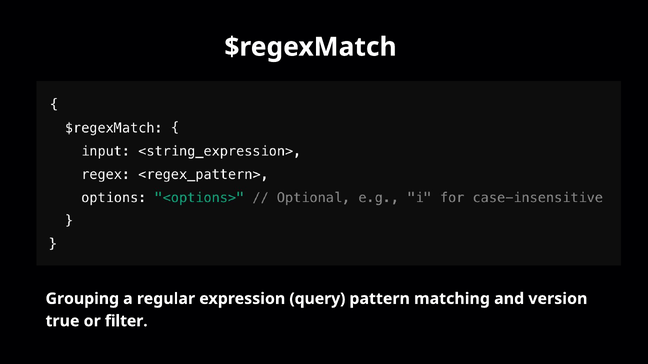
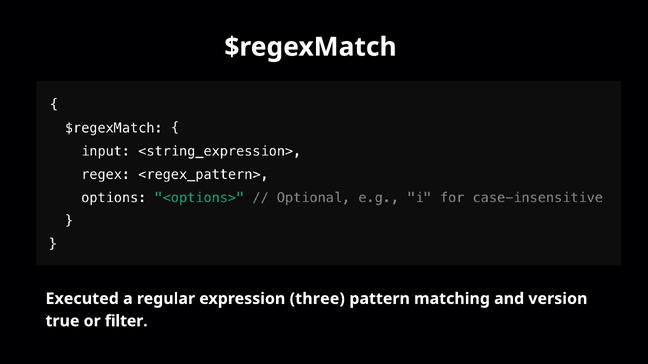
Grouping: Grouping -> Executed (82, 299)
query: query -> three (317, 299)
